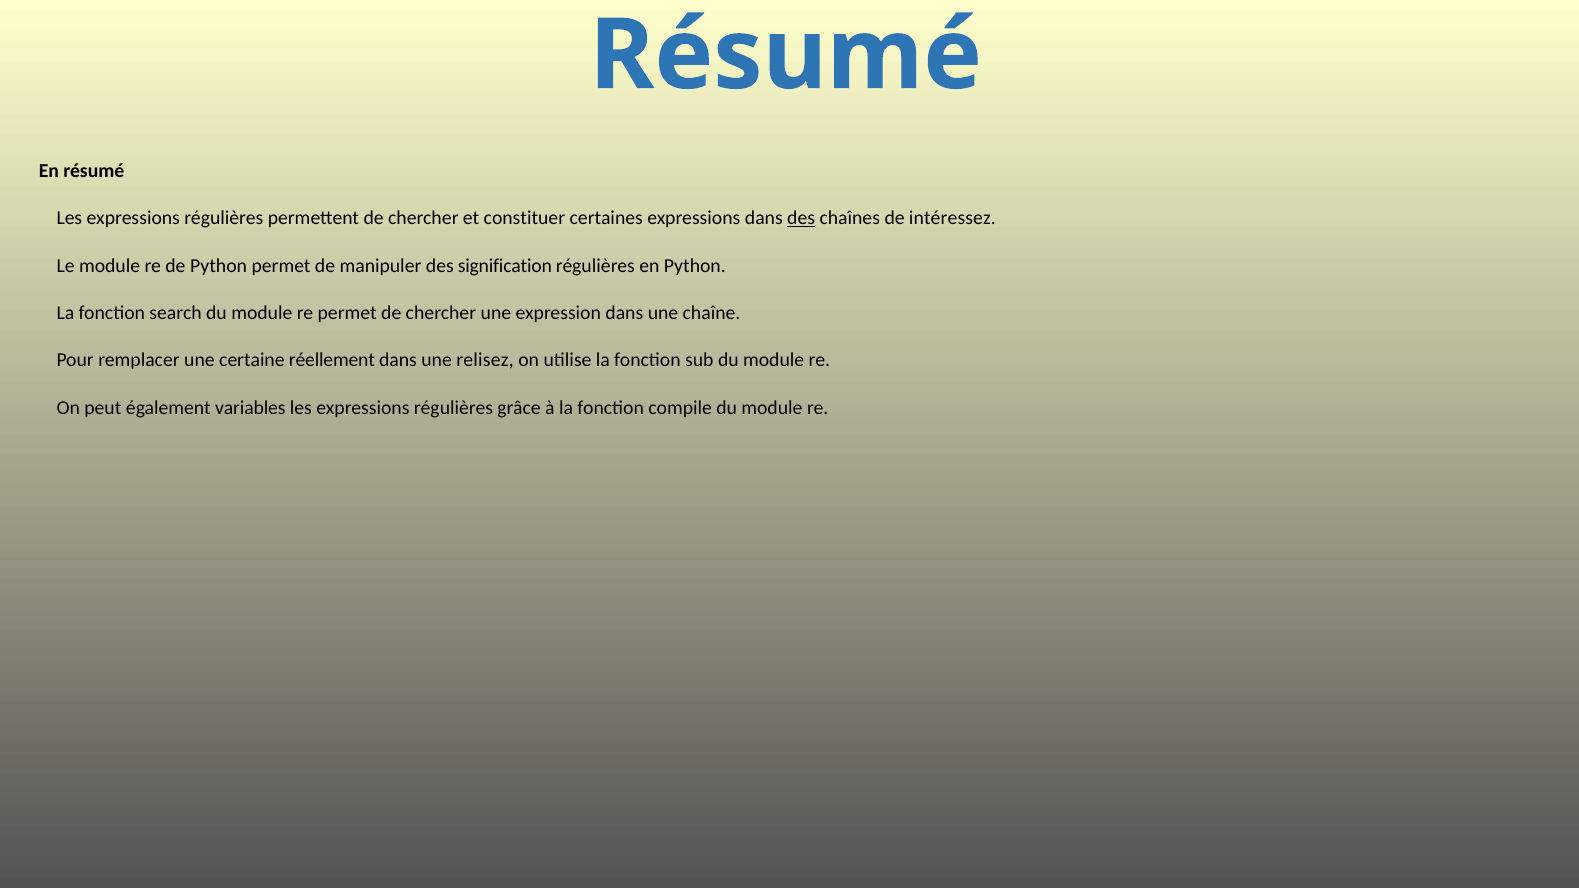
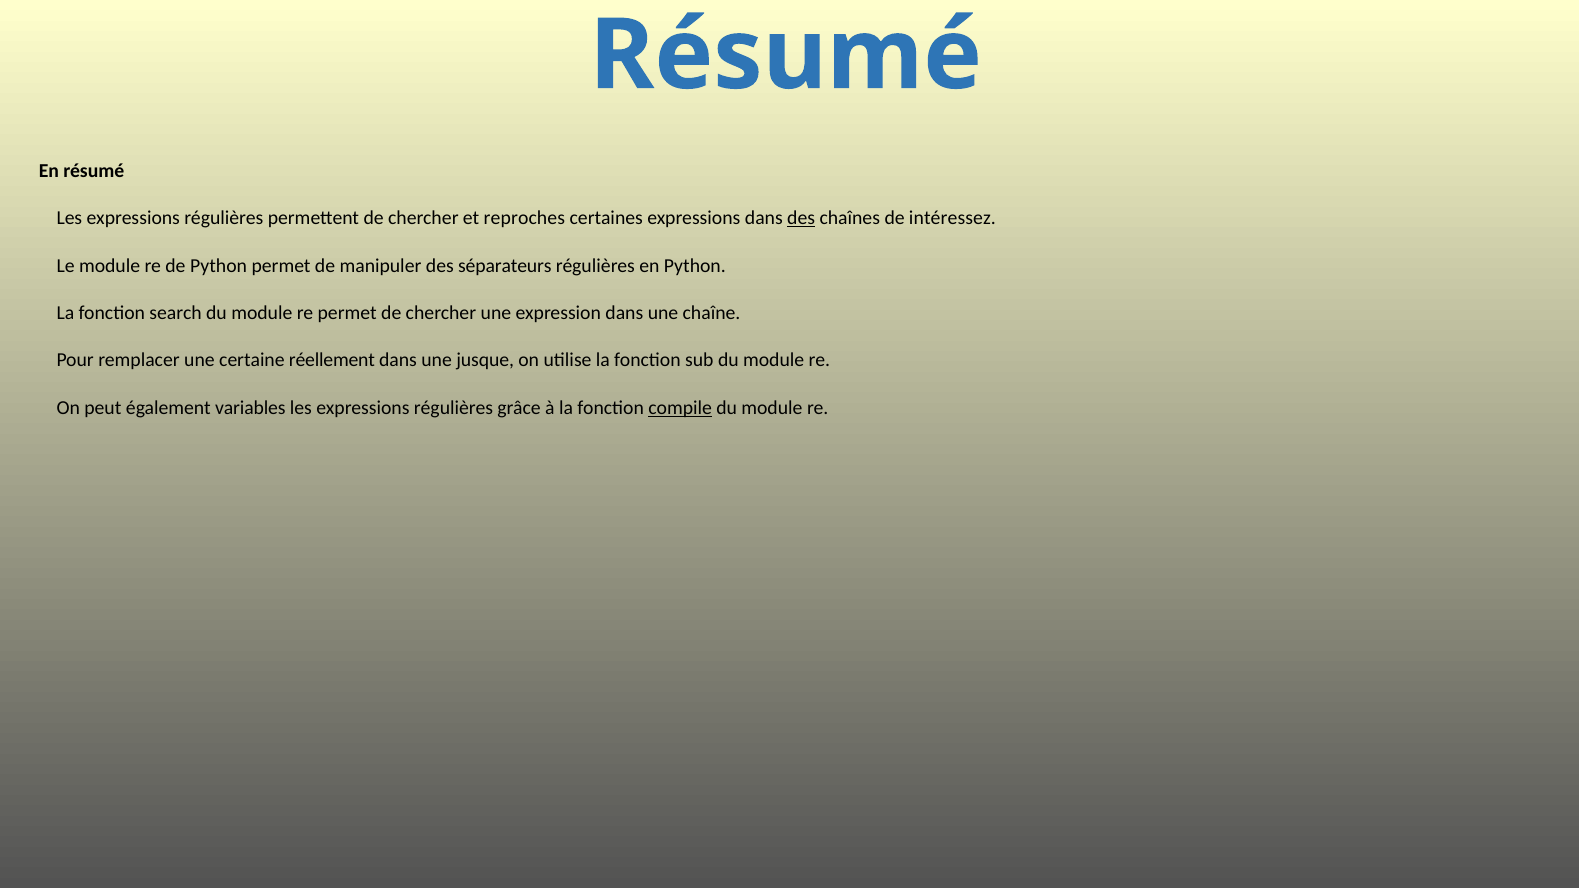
constituer: constituer -> reproches (524, 218)
signification: signification -> séparateurs (505, 266)
relisez: relisez -> jusque (485, 360)
compile underline: none -> present (680, 408)
